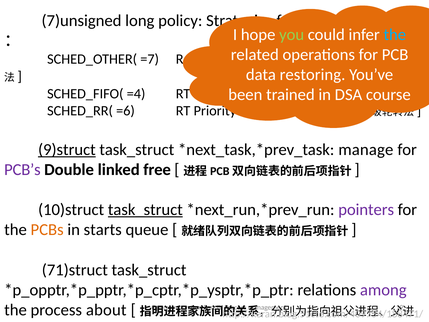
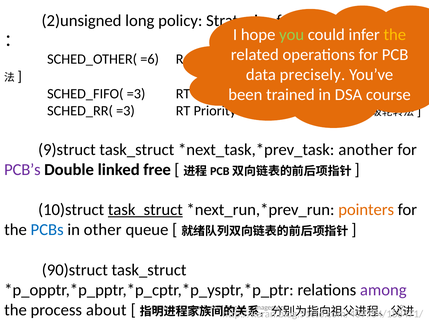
7)unsigned: 7)unsigned -> 2)unsigned (82, 21)
the colour: light blue -> yellow (395, 35)
=7: =7 -> =6 (150, 59)
restoring: restoring -> precisely (312, 75)
SCHED_FIFO( =4: =4 -> =3 (136, 94)
SCHED_RR( =6: =6 -> =3 (125, 111)
9)struct underline: present -> none (67, 149)
manage: manage -> another (366, 149)
pointers colour: purple -> orange (366, 210)
PCBs colour: orange -> blue (47, 230)
starts: starts -> other (103, 230)
71)struct: 71)struct -> 90)struct (75, 270)
